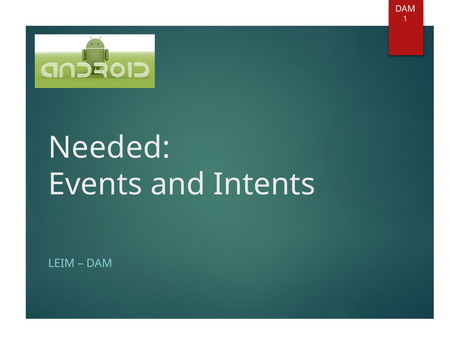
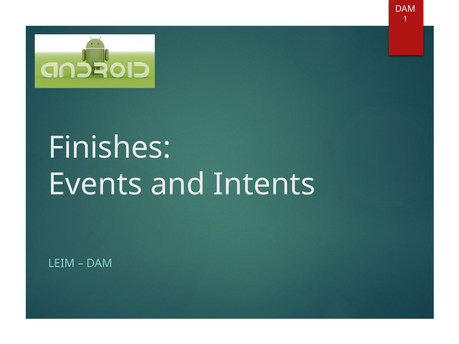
Needed: Needed -> Finishes (110, 148)
